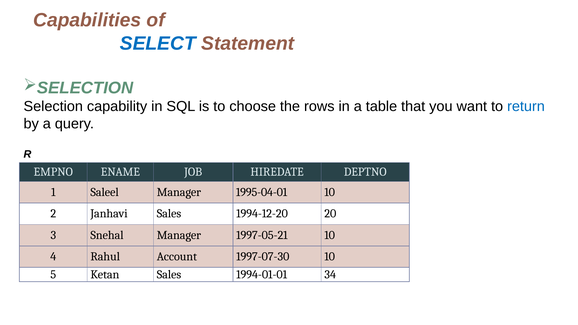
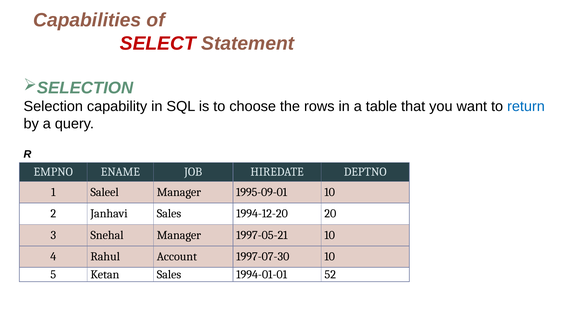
SELECT colour: blue -> red (158, 43)
1995-04-01: 1995-04-01 -> 1995-09-01 (262, 192)
34: 34 -> 52 (330, 275)
